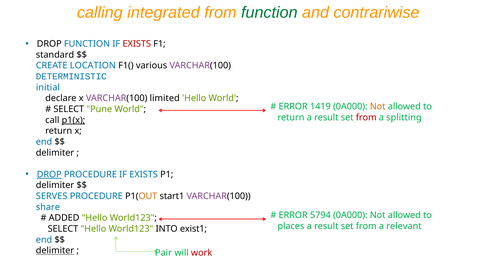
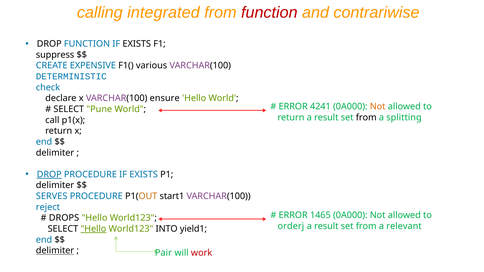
function colour: green -> red (269, 13)
EXISTS colour: red -> black (137, 44)
standard: standard -> suppress (55, 55)
LOCATION: LOCATION -> EXPENSIVE (93, 66)
initial: initial -> check (48, 87)
limited: limited -> ensure (165, 98)
1419: 1419 -> 4241 (320, 107)
from colour: red -> black (366, 118)
p1(x underline: present -> none (73, 120)
share: share -> reject (48, 207)
5794: 5794 -> 1465 (320, 215)
ADDED: ADDED -> DROPS (64, 218)
places: places -> orderj (291, 226)
Hello underline: none -> present (93, 229)
exist1: exist1 -> yield1 (193, 229)
